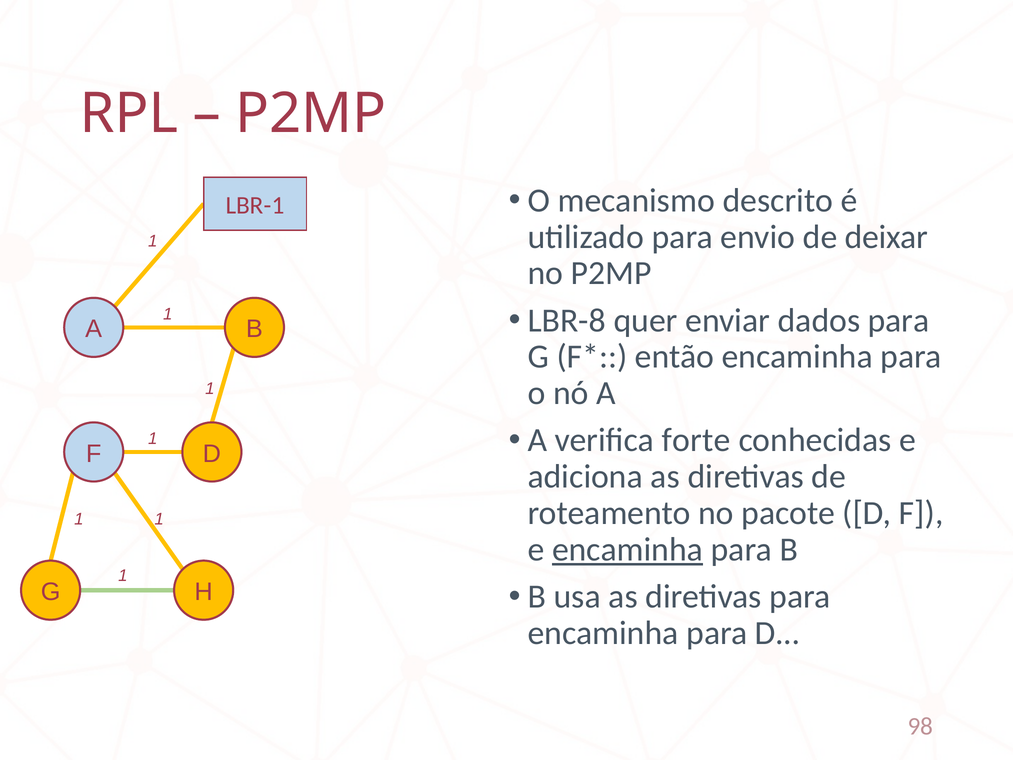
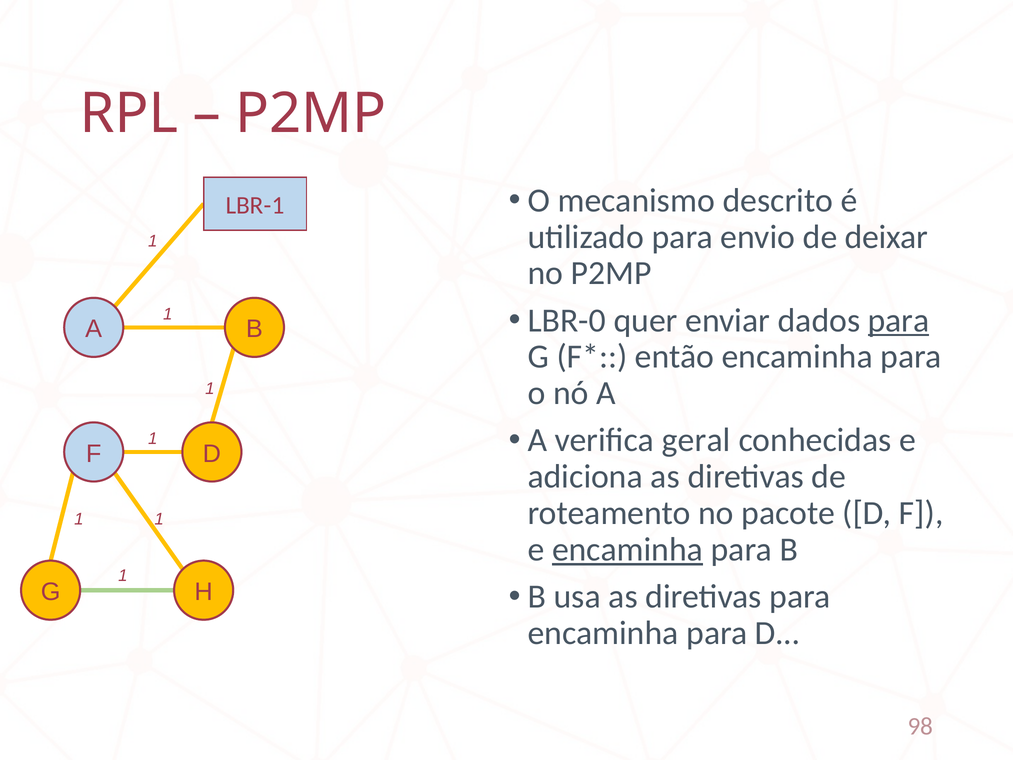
LBR-8: LBR-8 -> LBR-0 (567, 320)
para underline: none -> present (899, 320)
forte: forte -> geral (696, 440)
